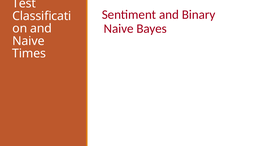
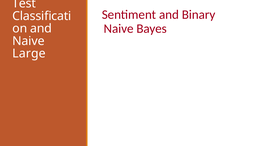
Times: Times -> Large (29, 54)
